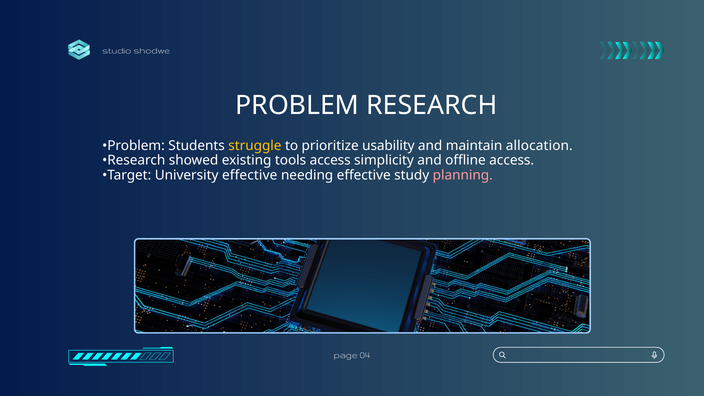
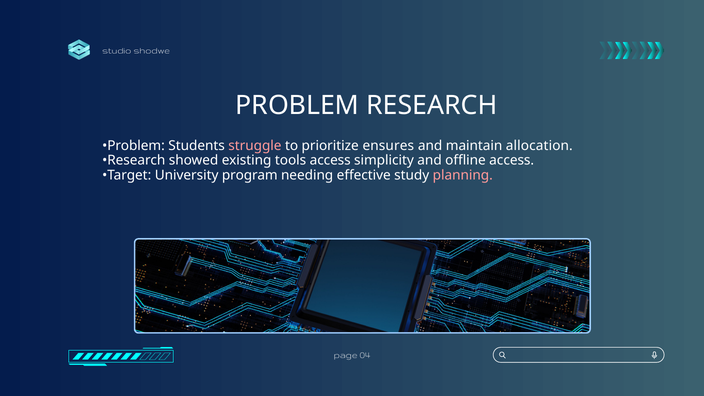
struggle colour: yellow -> pink (255, 146)
usability: usability -> ensures (388, 146)
University effective: effective -> program (250, 175)
